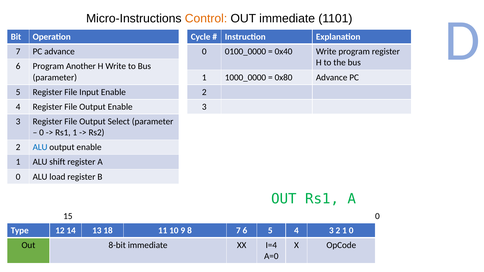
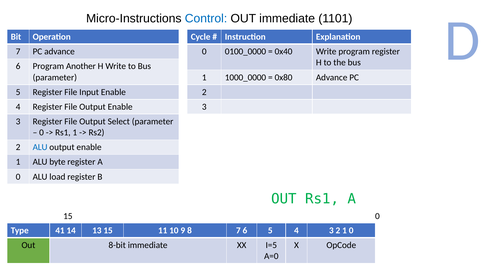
Control colour: orange -> blue (206, 19)
shift: shift -> byte (57, 162)
12: 12 -> 41 (60, 231)
18: 18 -> 15 (108, 231)
I=4: I=4 -> I=5 (271, 245)
